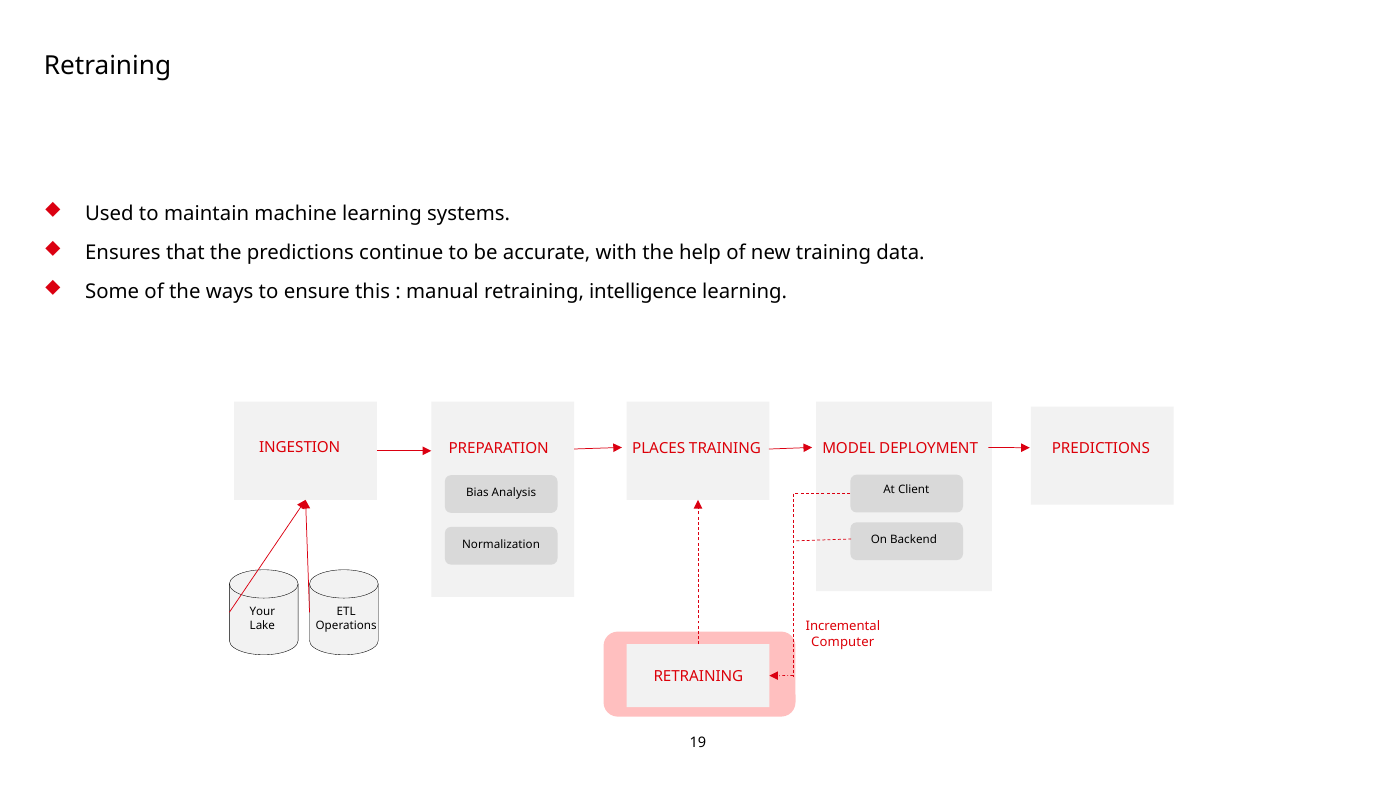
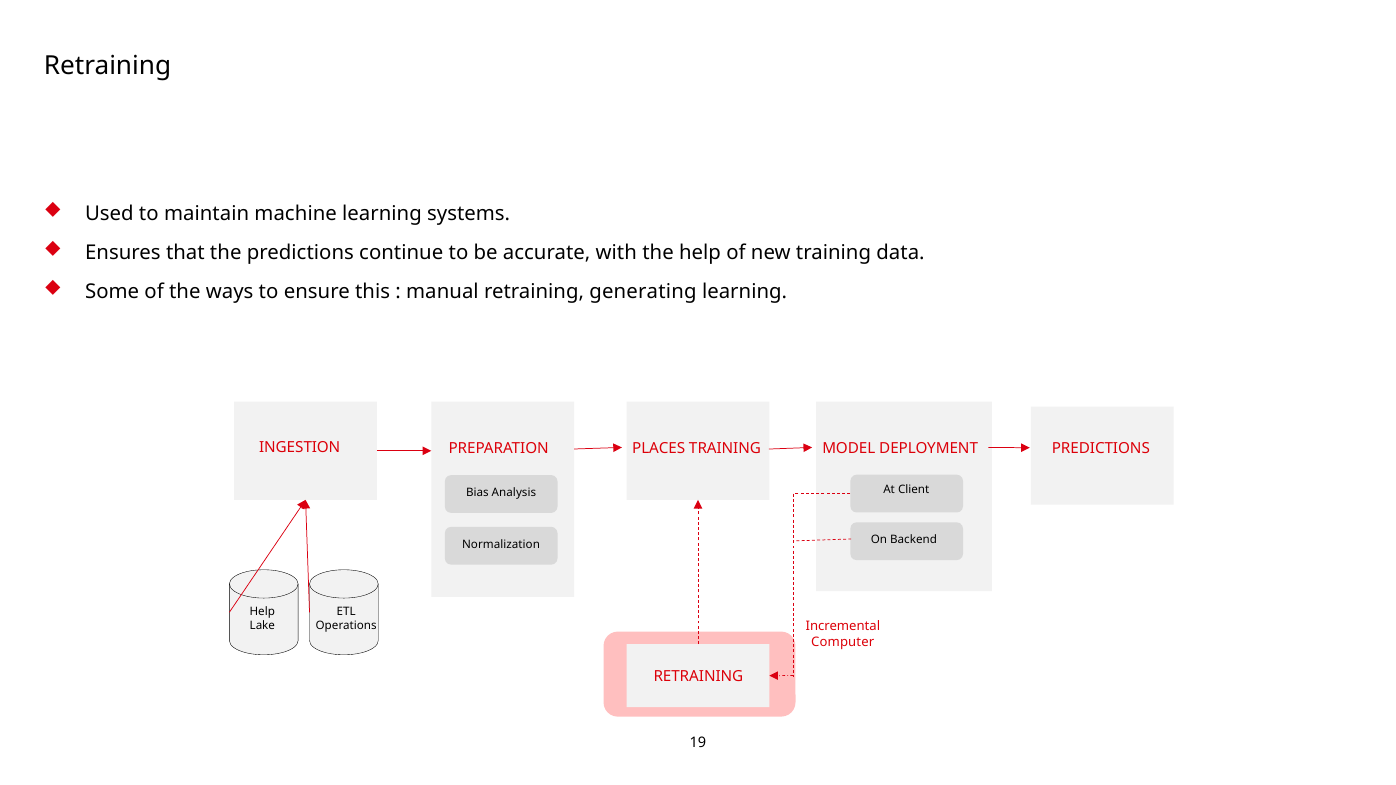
intelligence: intelligence -> generating (643, 292)
Your: Your -> Help (262, 612)
